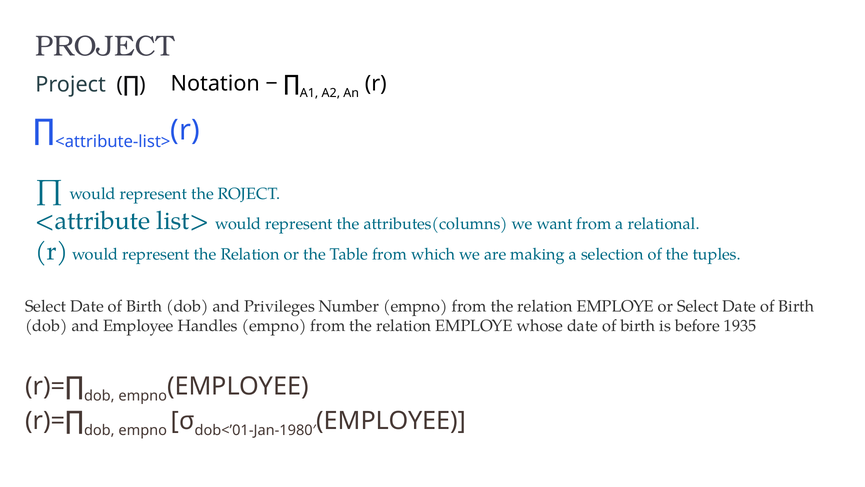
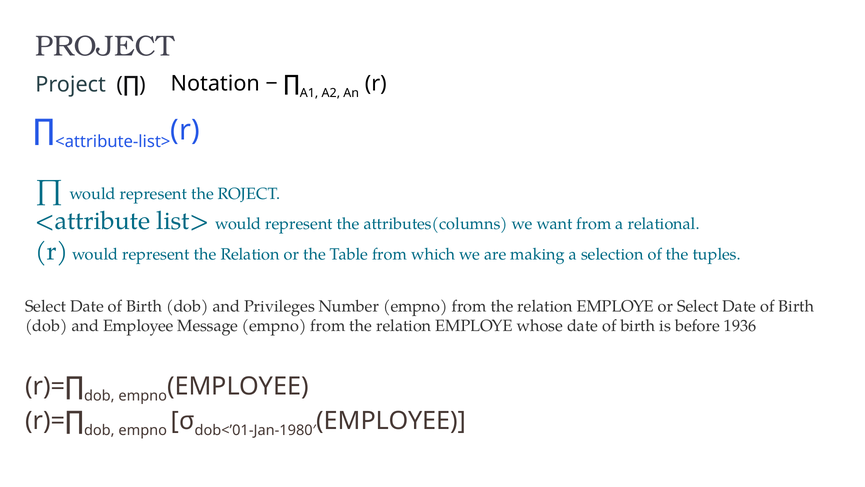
Handles: Handles -> Message (208, 325)
1935: 1935 -> 1936 (740, 325)
